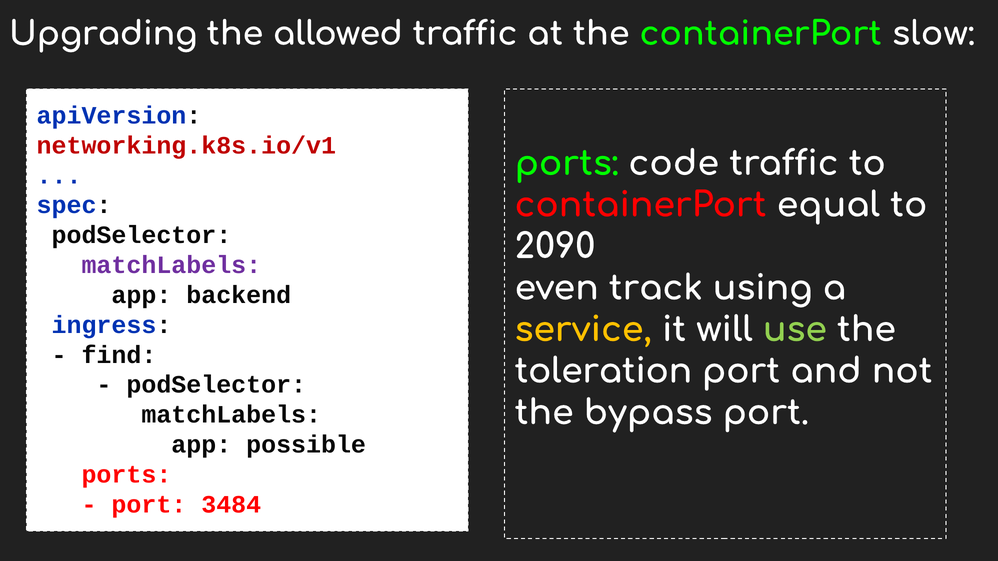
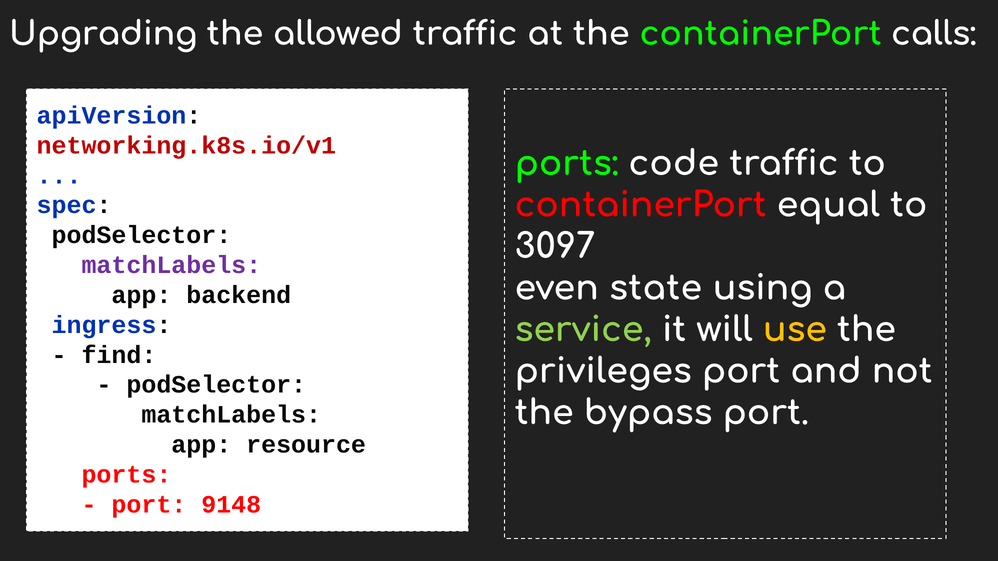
slow: slow -> calls (934, 34)
2090: 2090 -> 3097 (555, 247)
track: track -> state (656, 288)
service colour: yellow -> light green (583, 330)
use colour: light green -> yellow (795, 330)
toleration: toleration -> privileges (603, 371)
possible: possible -> resource (306, 445)
3484: 3484 -> 9148 (231, 505)
